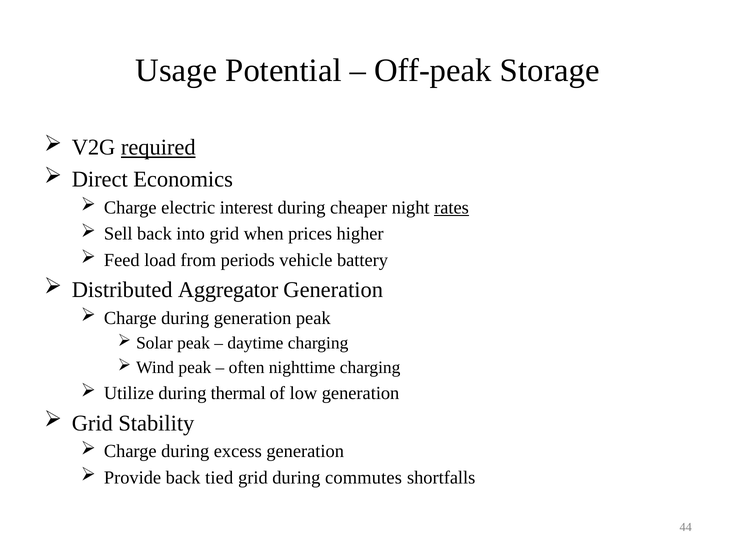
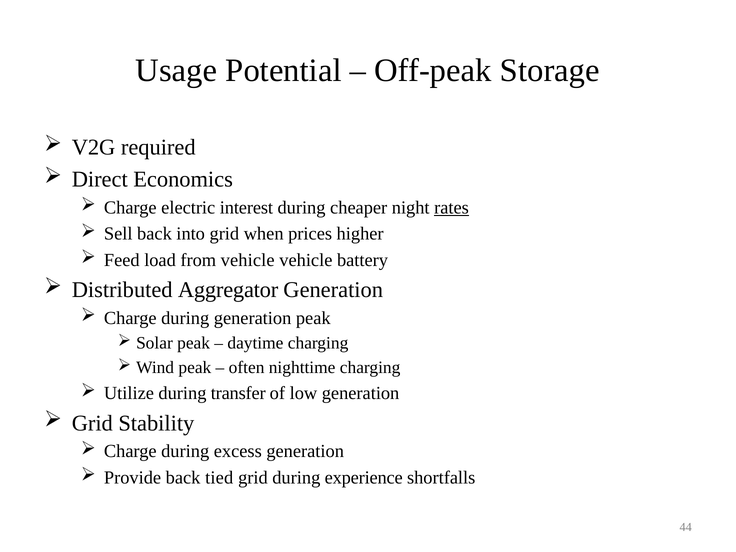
required underline: present -> none (158, 148)
from periods: periods -> vehicle (248, 260)
thermal: thermal -> transfer (238, 393)
commutes: commutes -> experience (364, 478)
